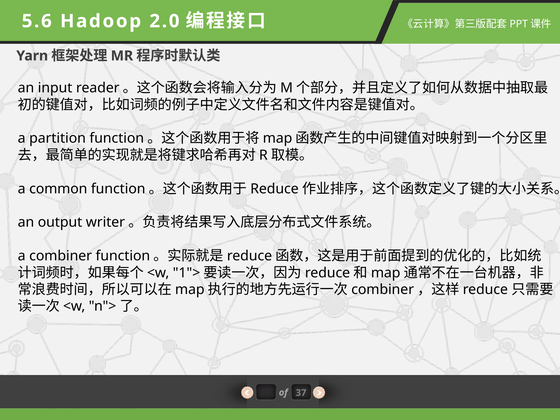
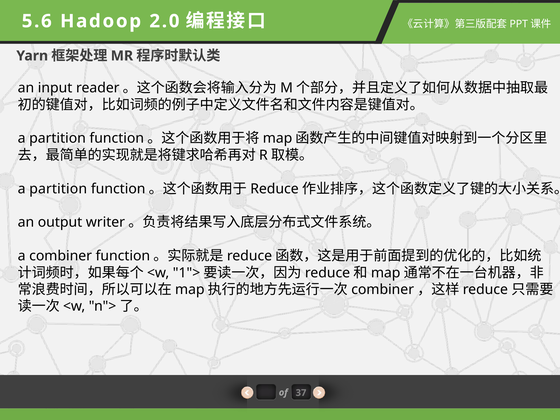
common: common -> partition (58, 189)
